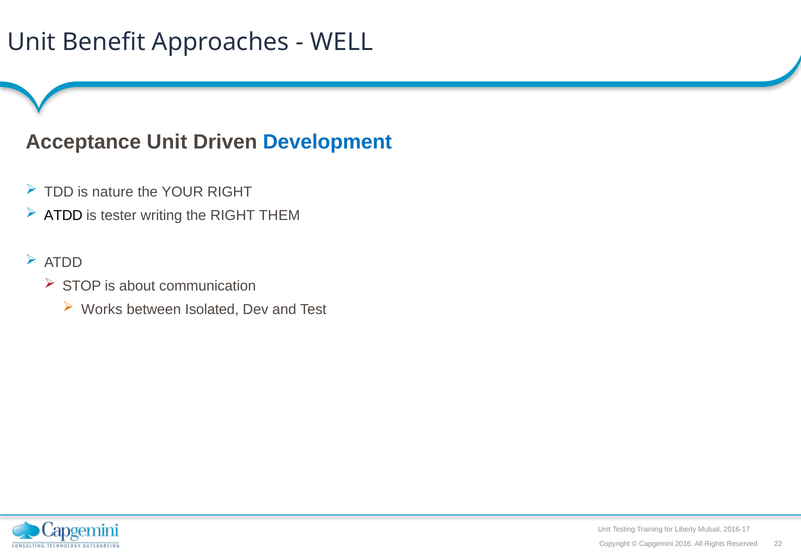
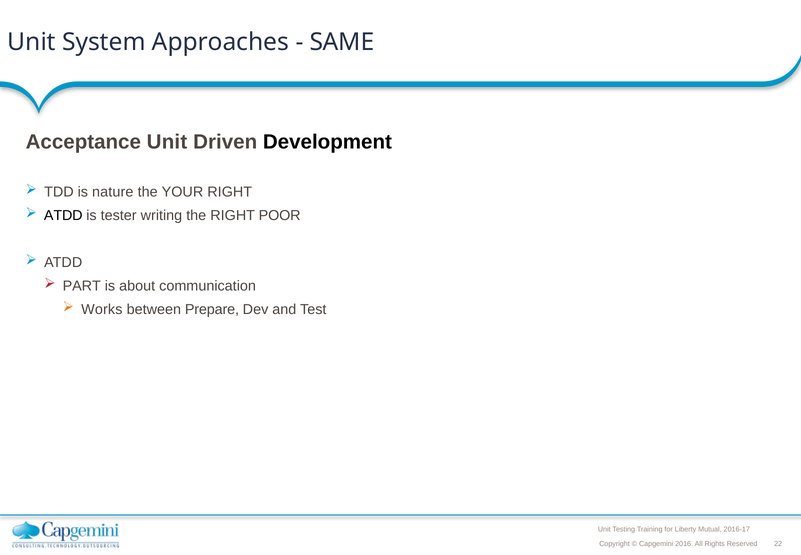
Benefit: Benefit -> System (104, 42)
WELL: WELL -> SAME (342, 42)
Development colour: blue -> black (327, 142)
THEM: THEM -> POOR (280, 215)
STOP: STOP -> PART (82, 286)
Isolated: Isolated -> Prepare (212, 309)
